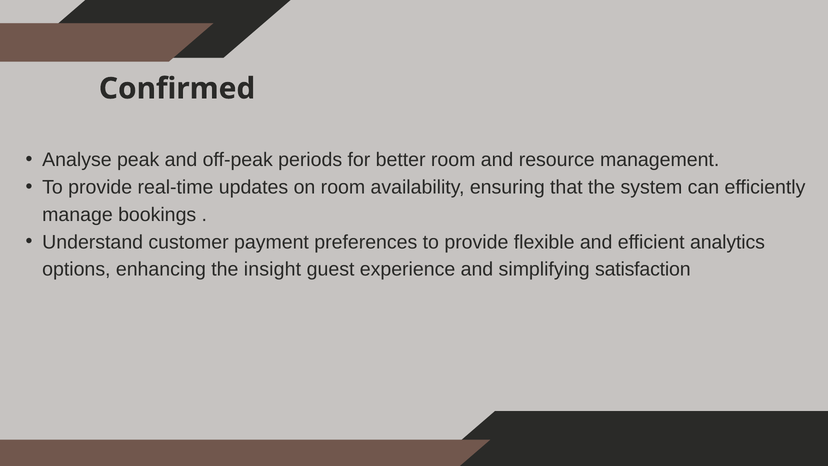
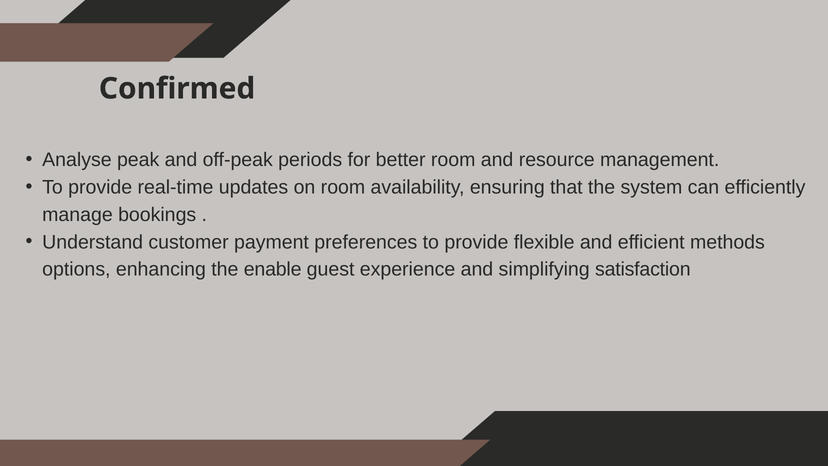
analytics: analytics -> methods (727, 242)
insight: insight -> enable (273, 269)
